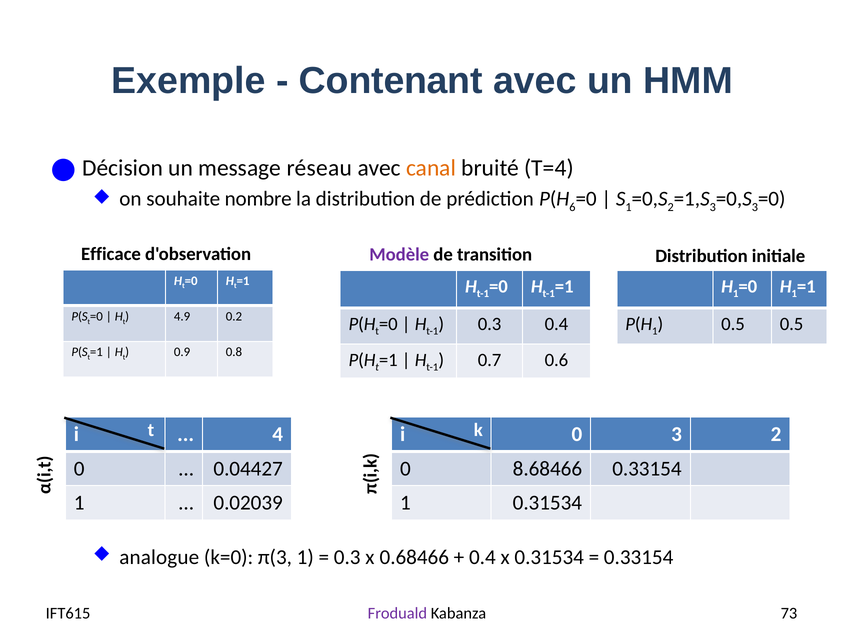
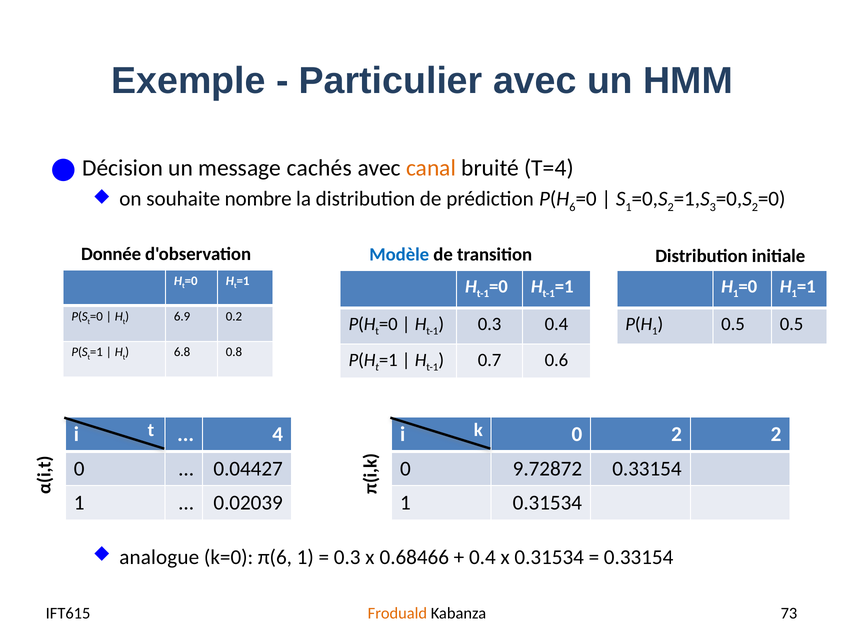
Contenant: Contenant -> Particulier (391, 81)
réseau: réseau -> cachés (319, 168)
3: 3 -> 2 (755, 207)
Efficace: Efficace -> Donnée (111, 254)
Modèle colour: purple -> blue (399, 254)
4.9: 4.9 -> 6.9 (182, 316)
0.9: 0.9 -> 6.8 (182, 352)
0 3: 3 -> 2 (676, 434)
8.68466: 8.68466 -> 9.72872 (547, 469)
π(3: π(3 -> π(6 (275, 557)
Froduald colour: purple -> orange (397, 613)
